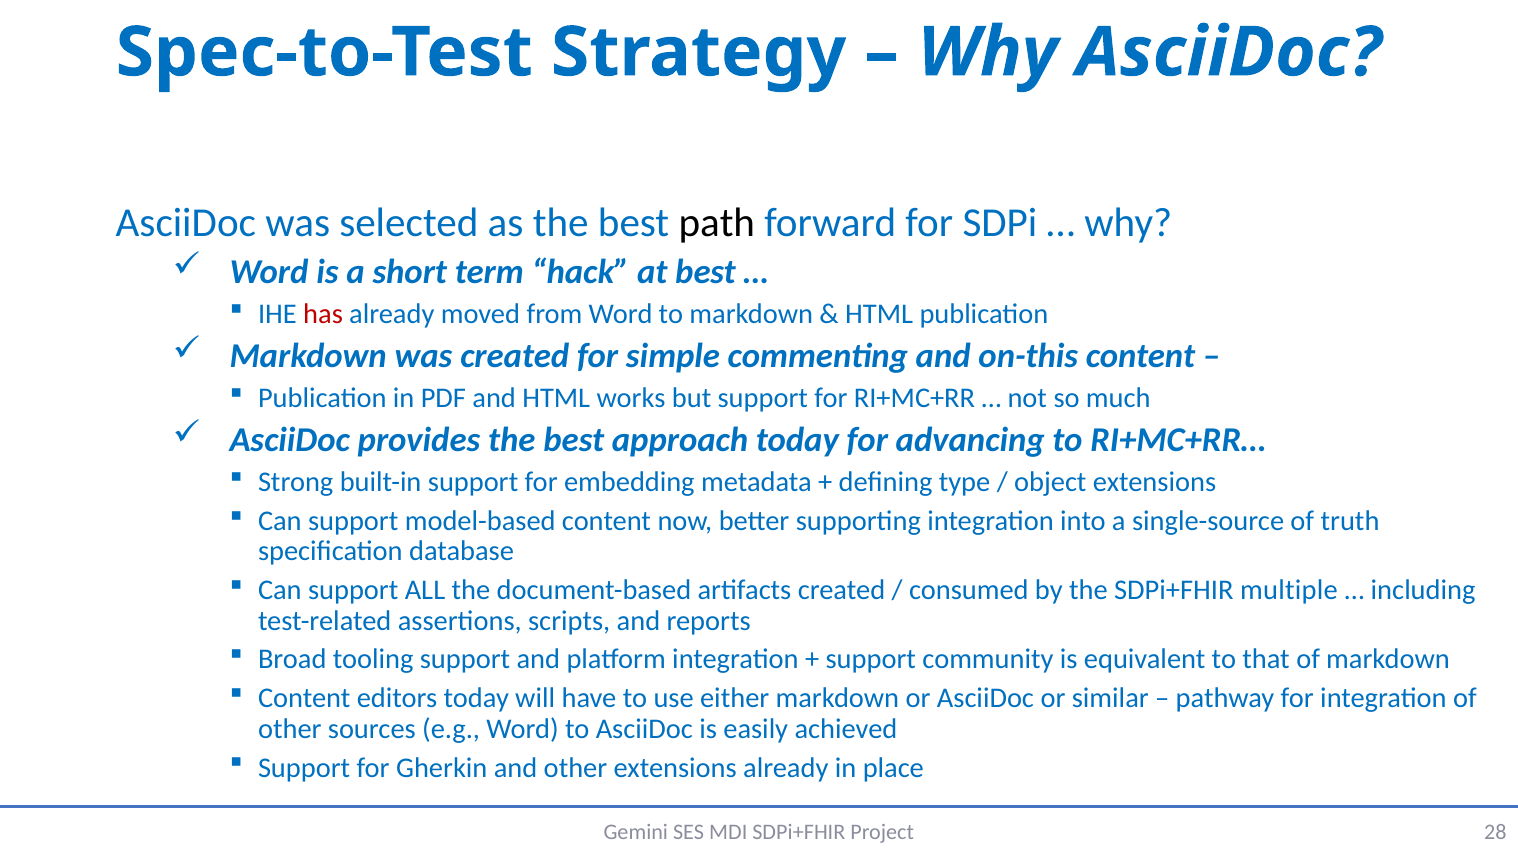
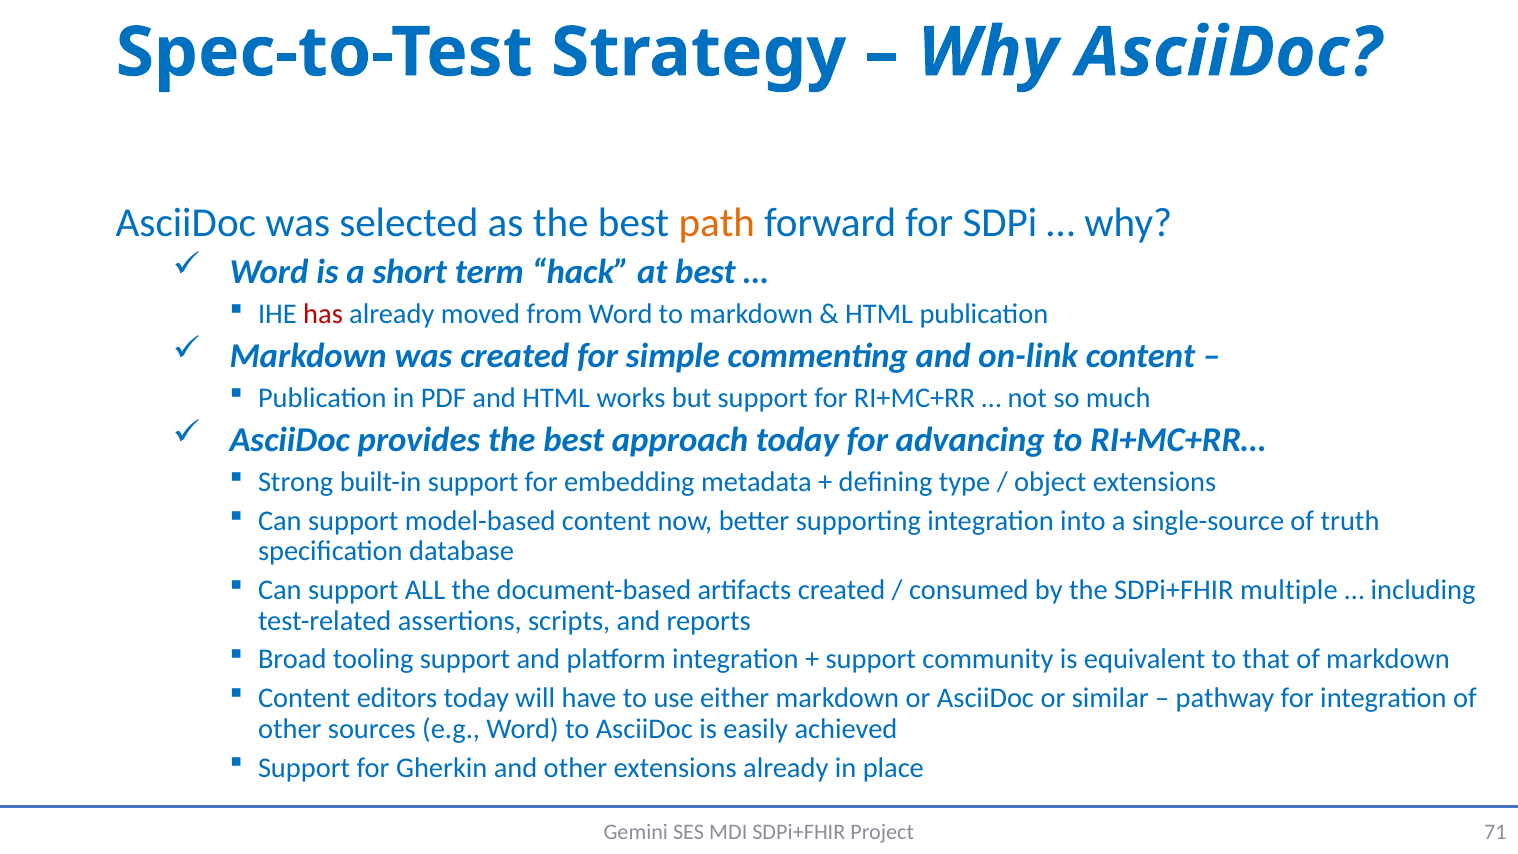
path colour: black -> orange (717, 223)
on-this: on-this -> on-link (1028, 356)
28: 28 -> 71 (1495, 832)
